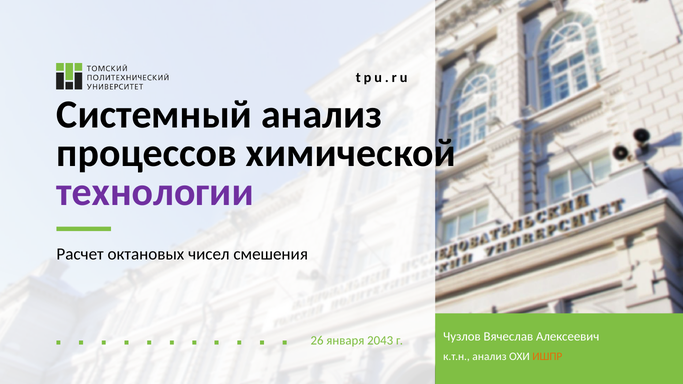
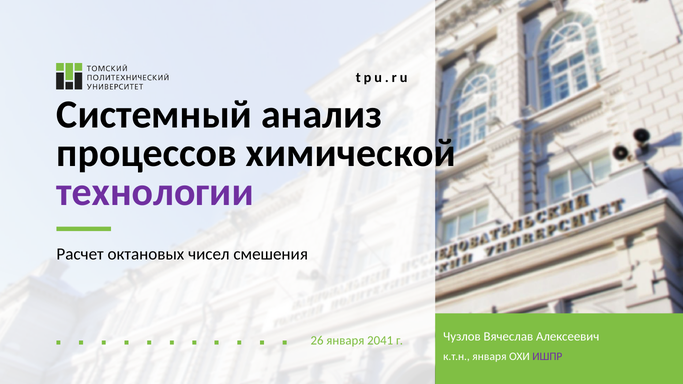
2043: 2043 -> 2041 (380, 340)
к.т.н анализ: анализ -> января (489, 357)
ИШПР colour: orange -> purple (547, 357)
